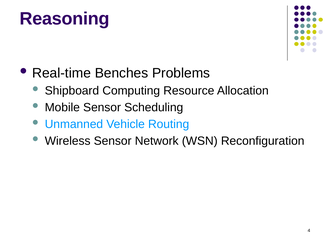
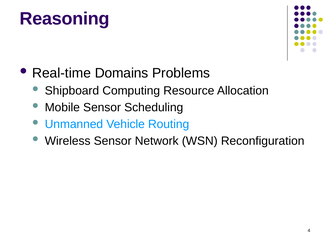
Benches: Benches -> Domains (122, 73)
